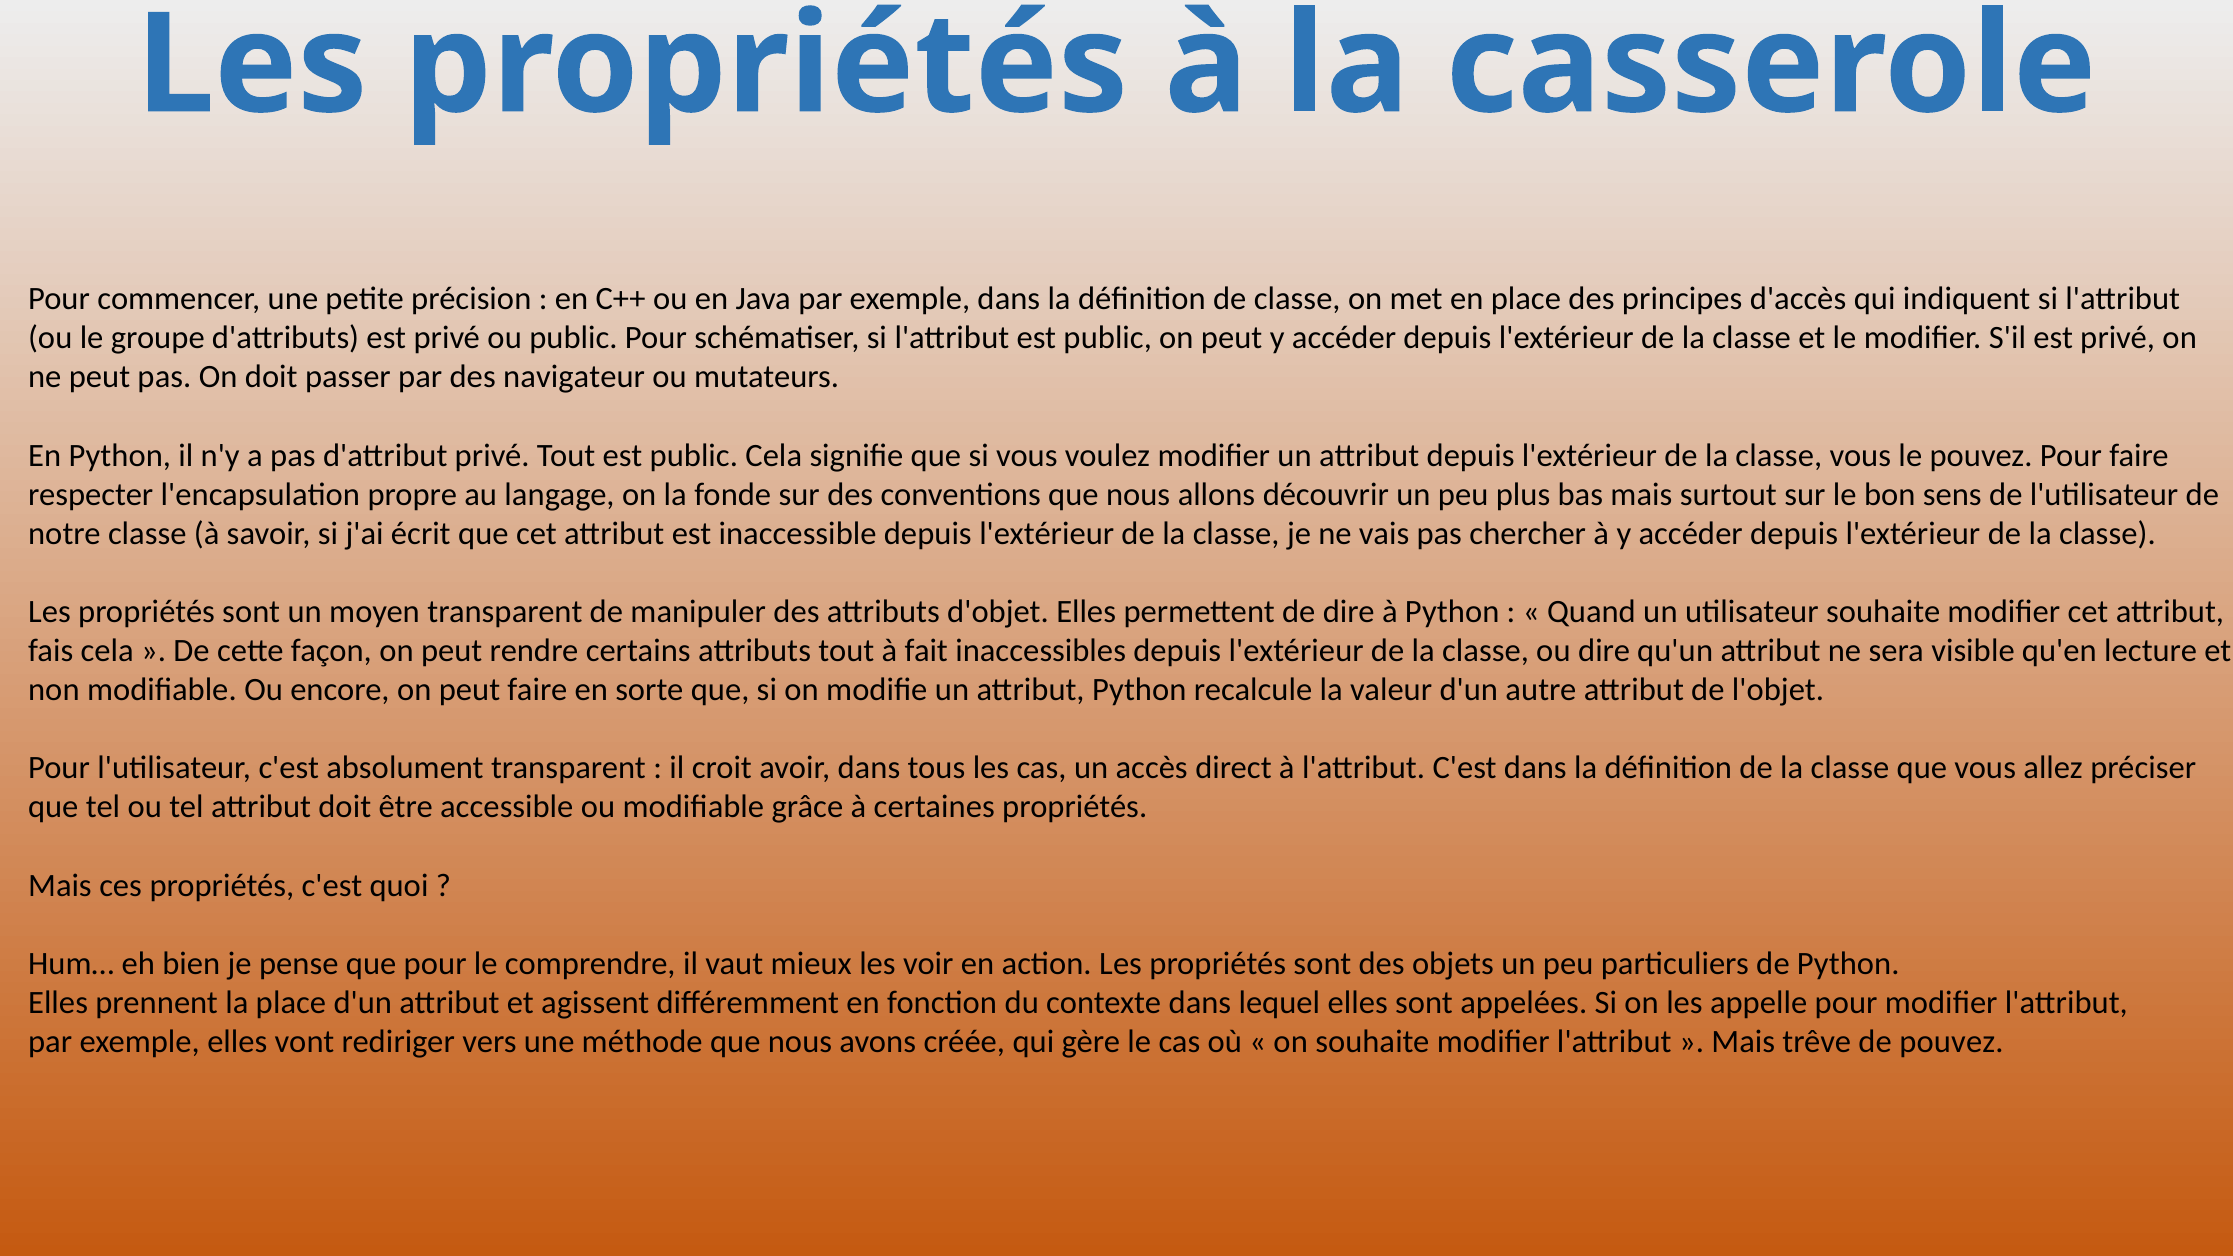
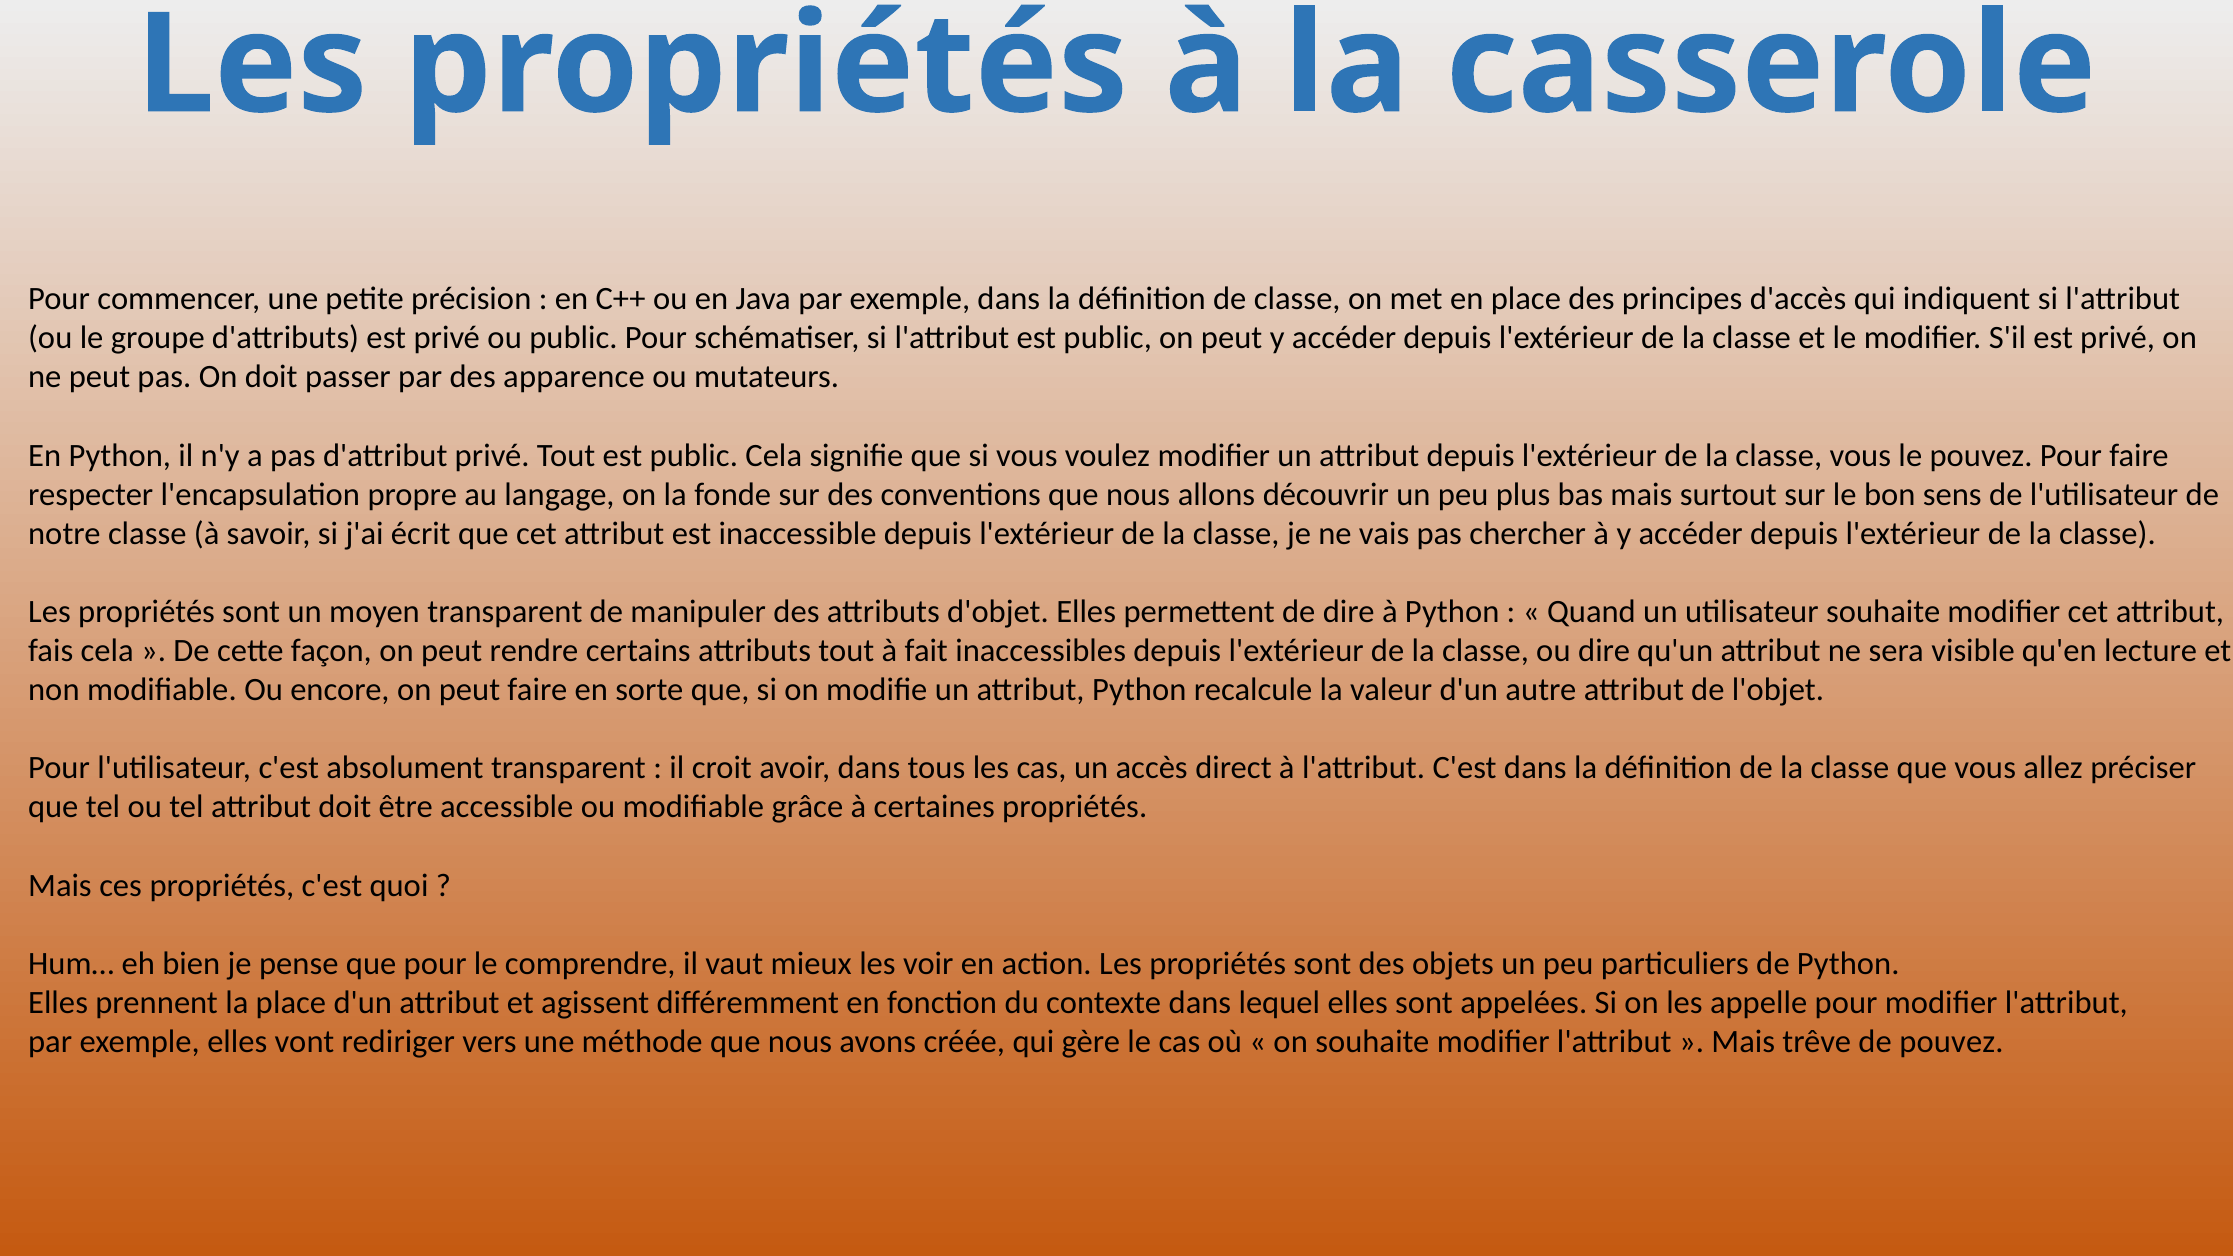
navigateur: navigateur -> apparence (574, 377)
